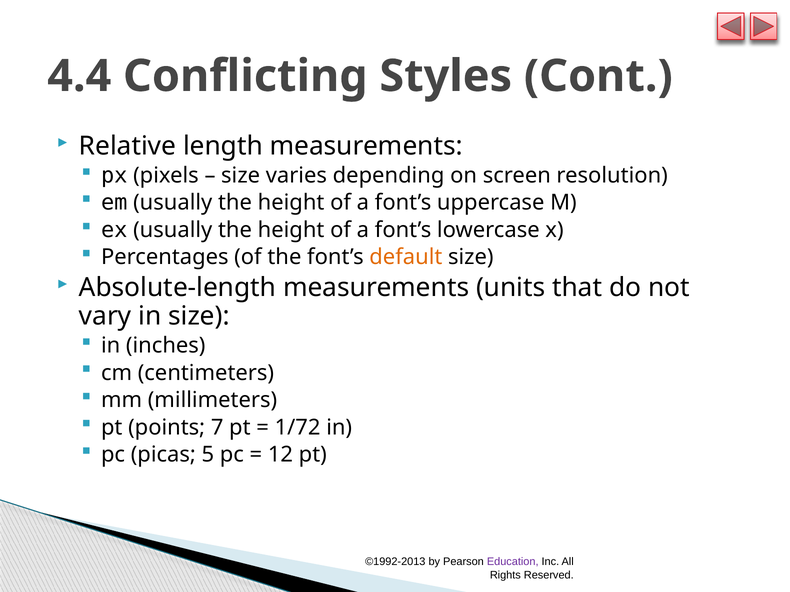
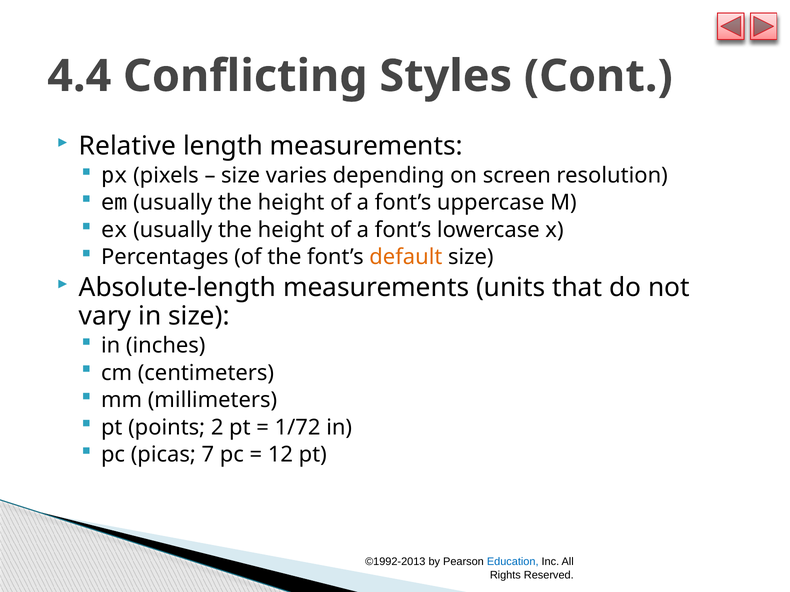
7: 7 -> 2 (217, 428)
5: 5 -> 7 (208, 455)
Education colour: purple -> blue (513, 562)
